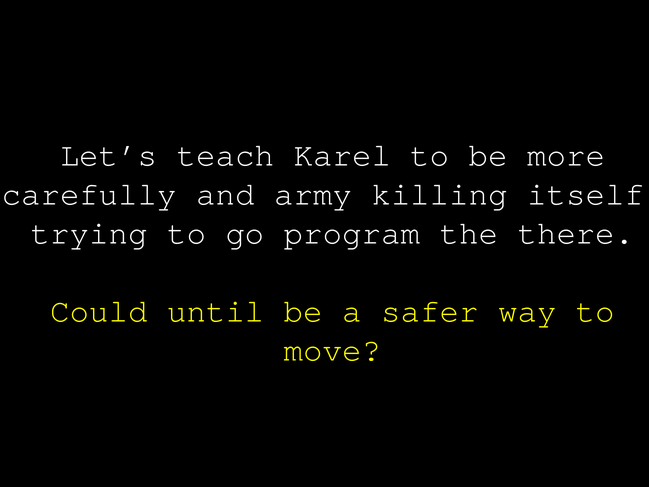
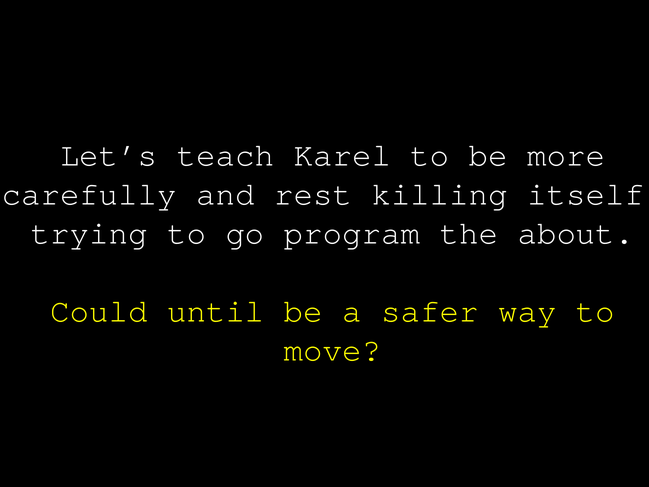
army: army -> rest (313, 194)
there: there -> about (576, 233)
